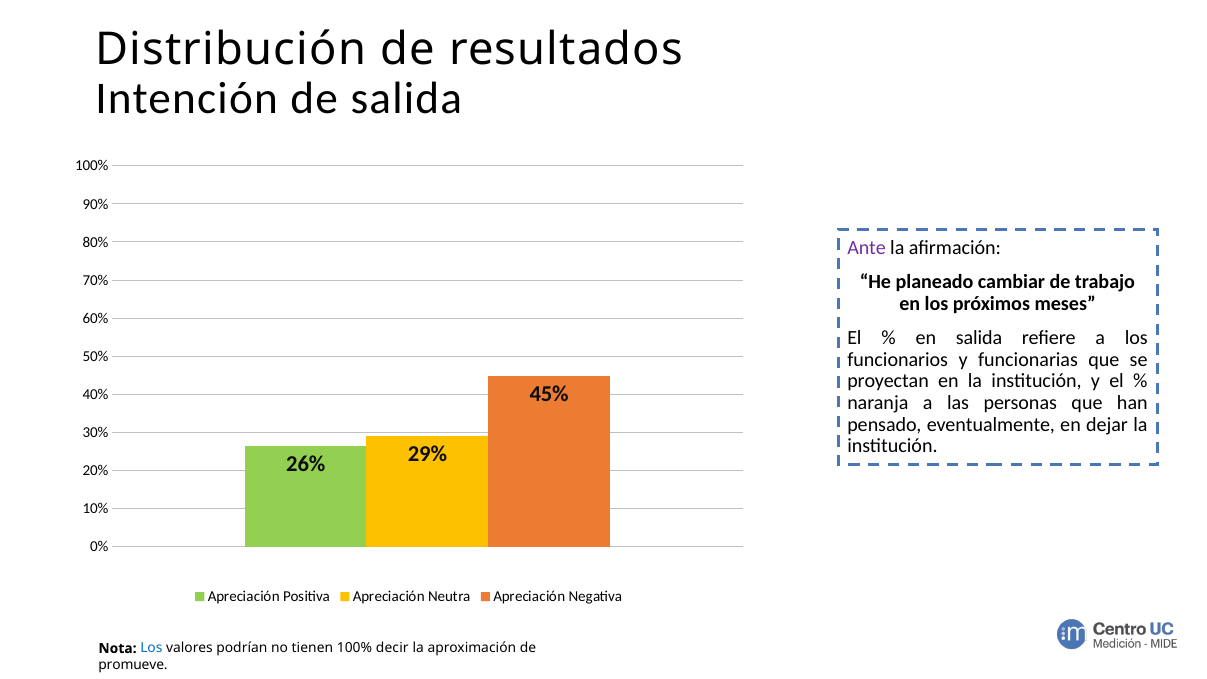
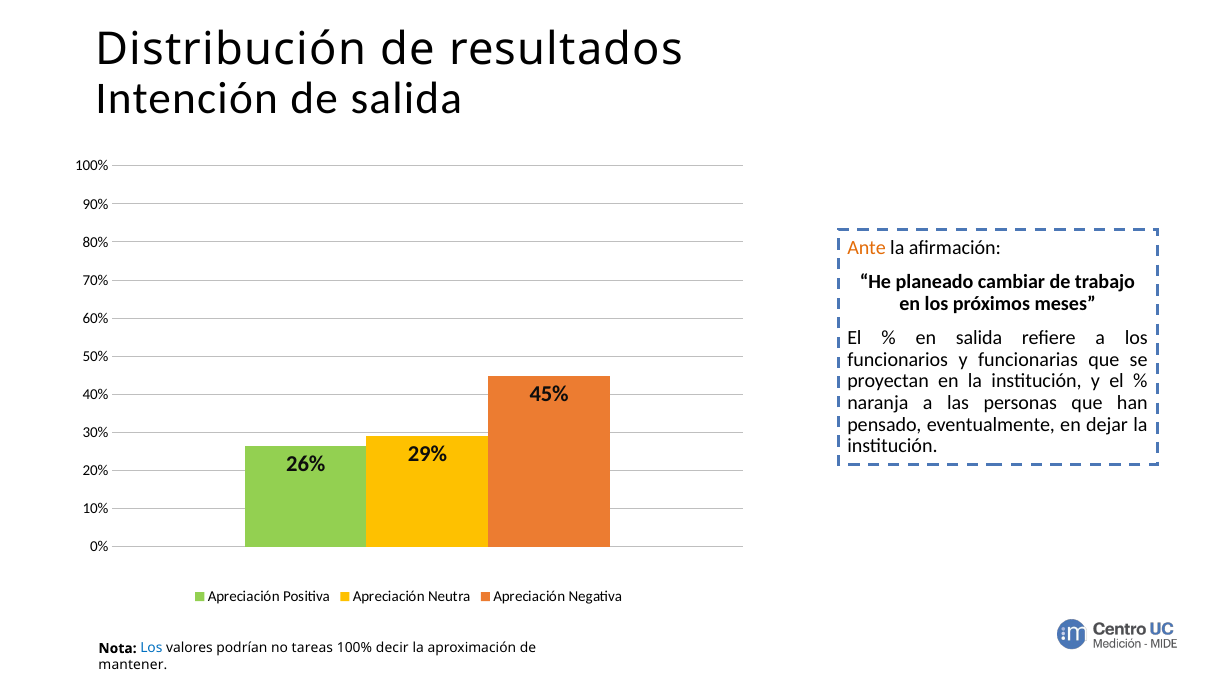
Ante colour: purple -> orange (867, 247)
tienen: tienen -> tareas (312, 648)
promueve: promueve -> mantener (133, 665)
